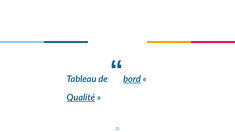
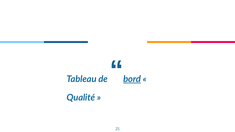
Qualité underline: present -> none (81, 98)
